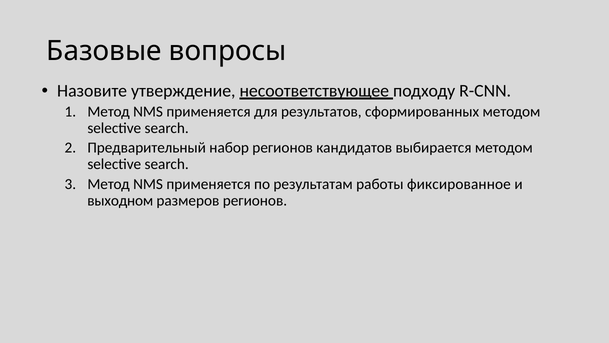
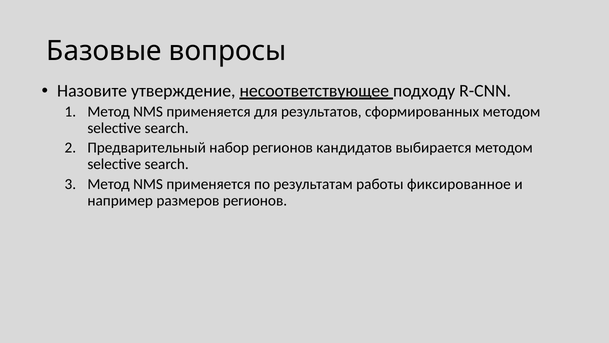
выходном: выходном -> например (120, 200)
